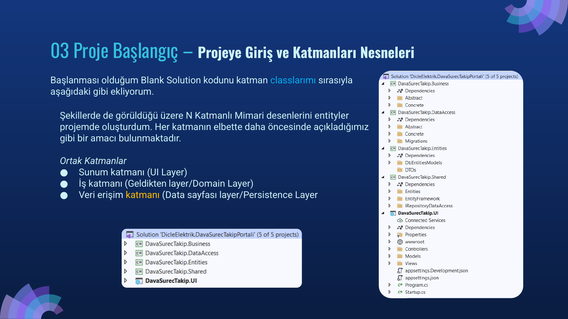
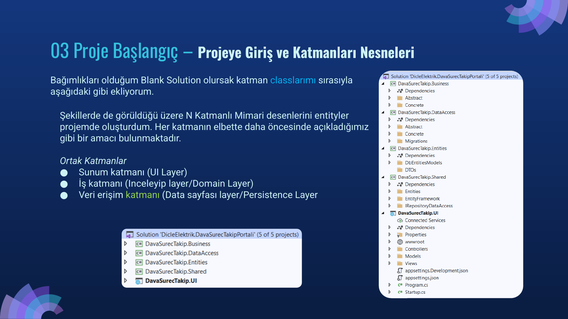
Başlanması: Başlanması -> Bağımlıkları (75, 81)
kodunu: kodunu -> olursak (219, 81)
Geldikten: Geldikten -> Inceleyip (146, 184)
katmanı colour: yellow -> light green (143, 195)
